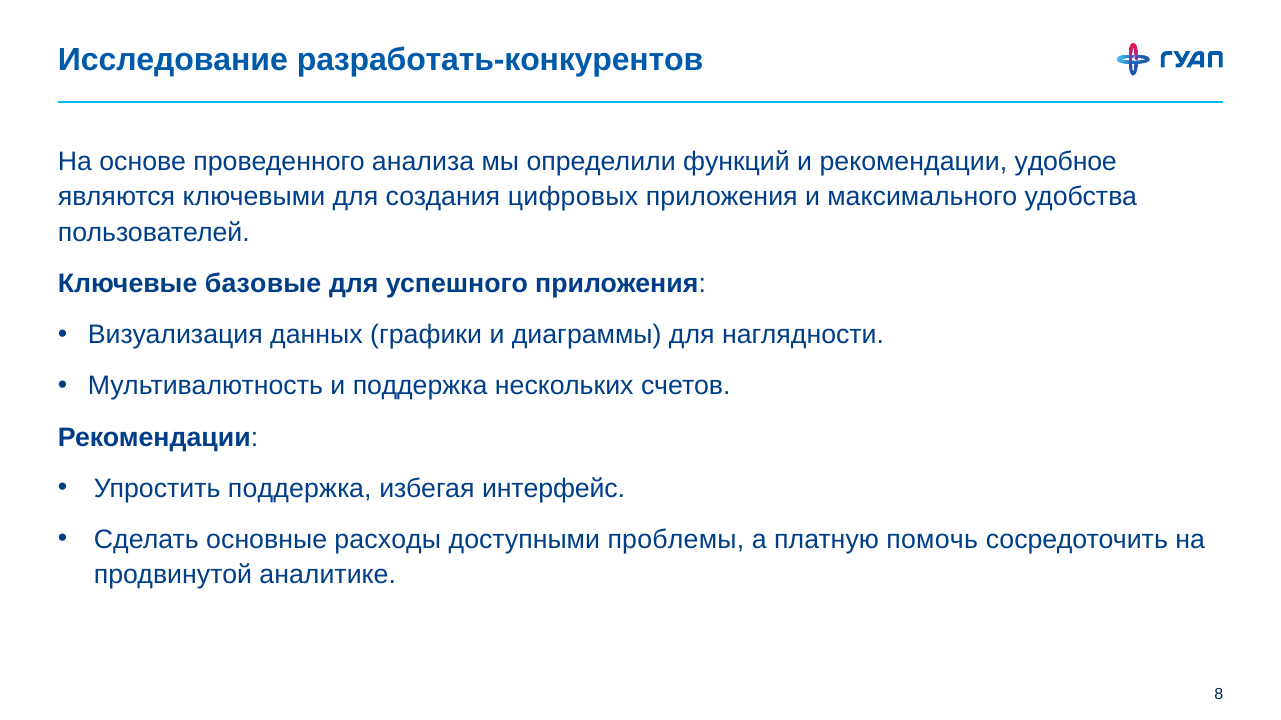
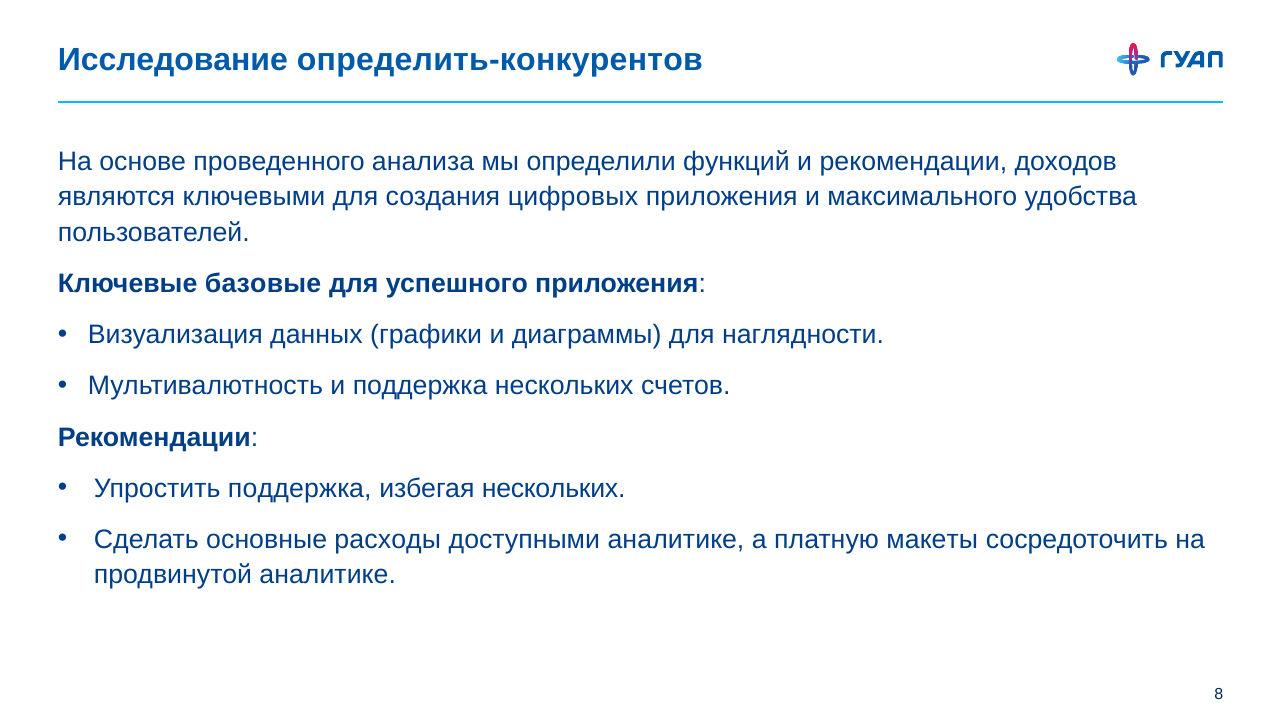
разработать-конкурентов: разработать-конкурентов -> определить-конкурентов (500, 60)
удобное: удобное -> доходов (1066, 162)
избегая интерфейс: интерфейс -> нескольких (554, 489)
доступными проблемы: проблемы -> аналитике (676, 540)
помочь: помочь -> макеты (932, 540)
